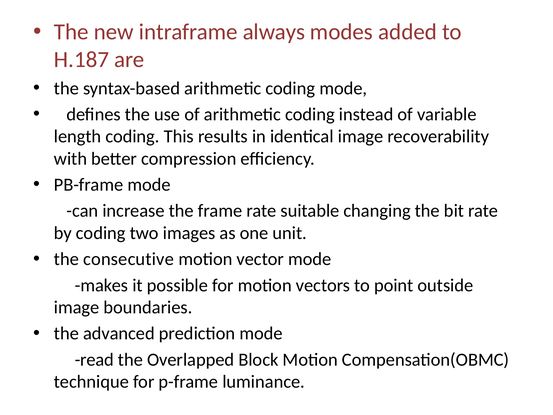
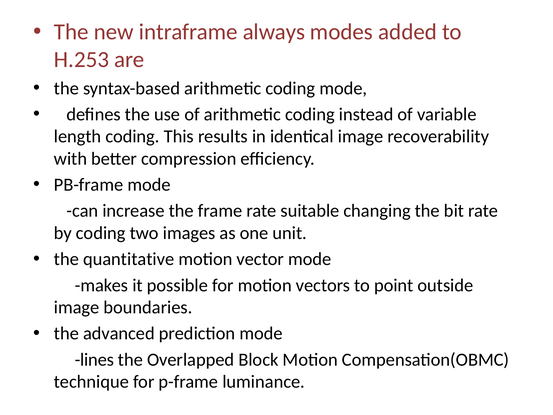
H.187: H.187 -> H.253 (81, 60)
consecutive: consecutive -> quantitative (129, 259)
read: read -> lines (94, 359)
